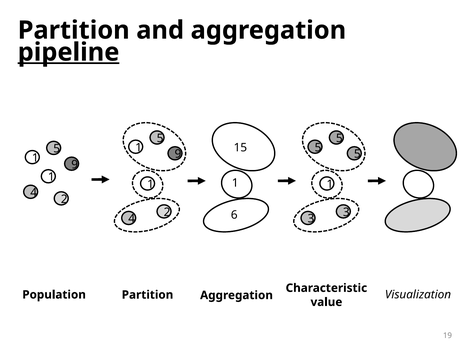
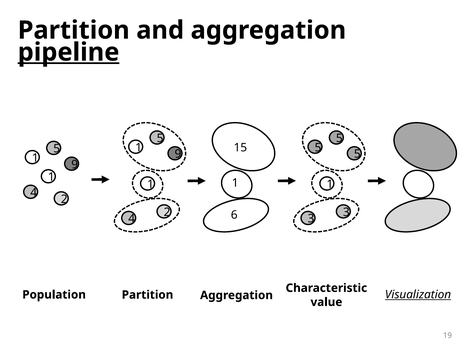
Visualization underline: none -> present (418, 294)
